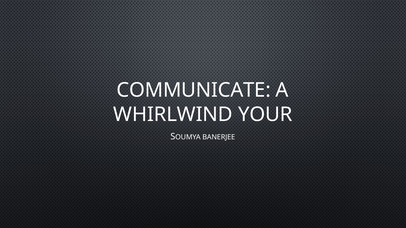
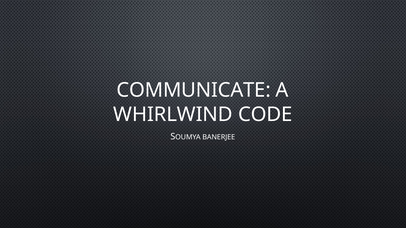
YOUR: YOUR -> CODE (265, 115)
